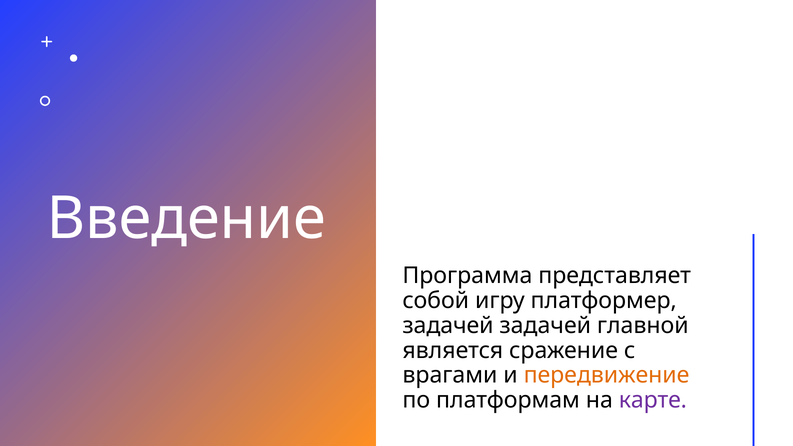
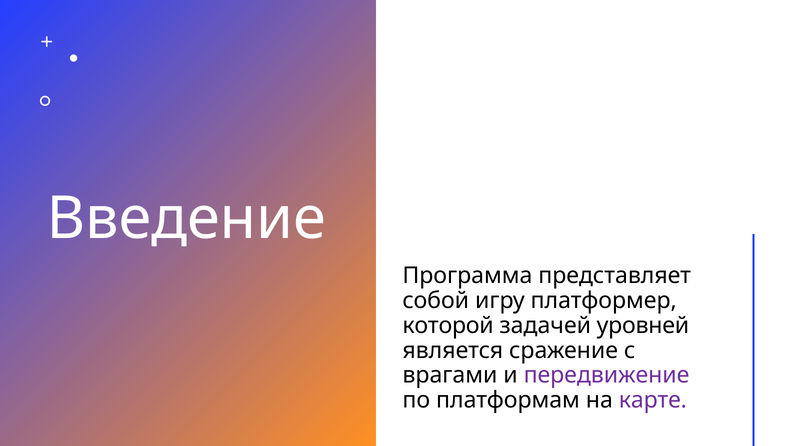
задачей: задачей -> которой (448, 325)
главной: главной -> уровней (643, 325)
передвижение colour: orange -> purple (607, 375)
